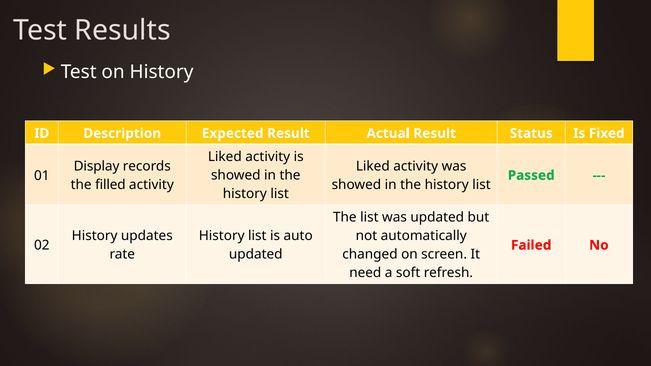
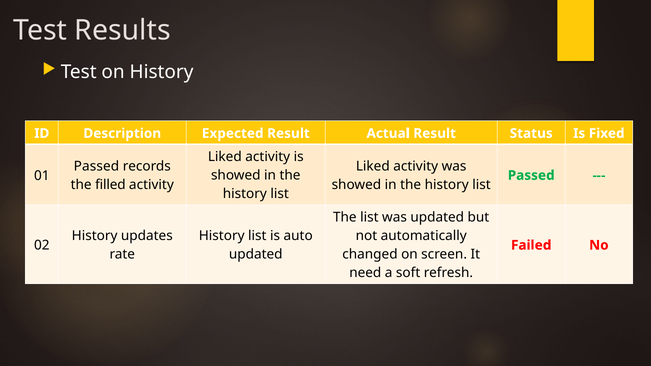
Display: Display -> Passed (96, 166)
